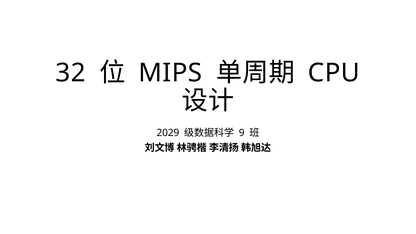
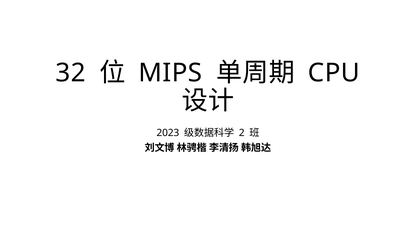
2029: 2029 -> 2023 (168, 133)
9: 9 -> 2 (242, 133)
